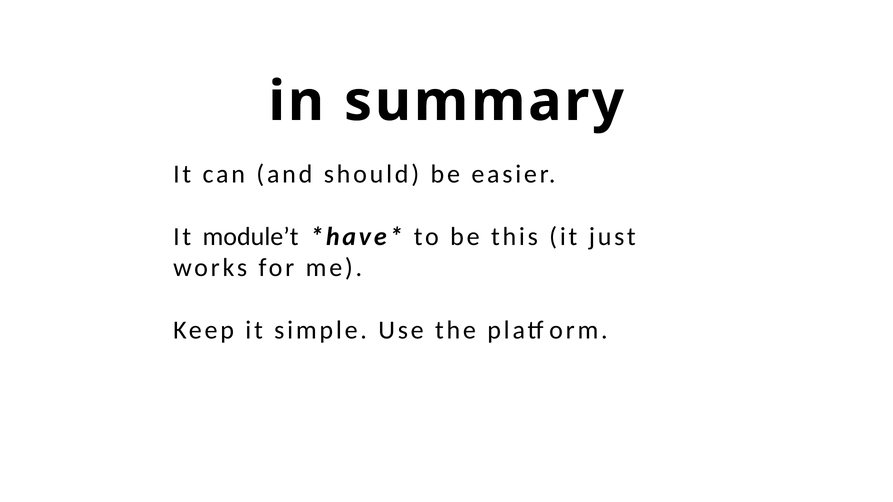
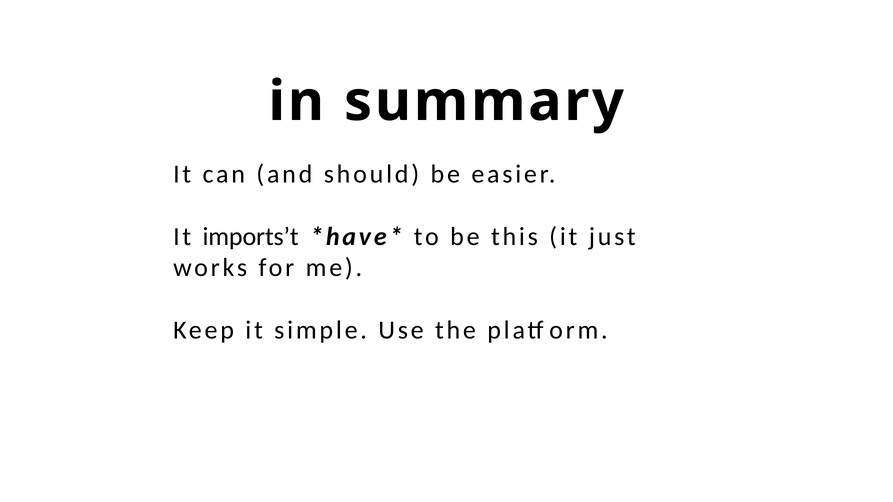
module’t: module’t -> imports’t (251, 237)
